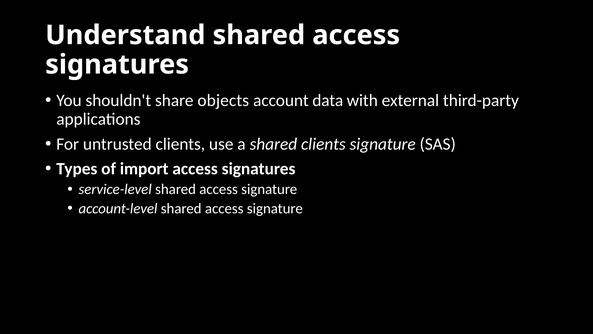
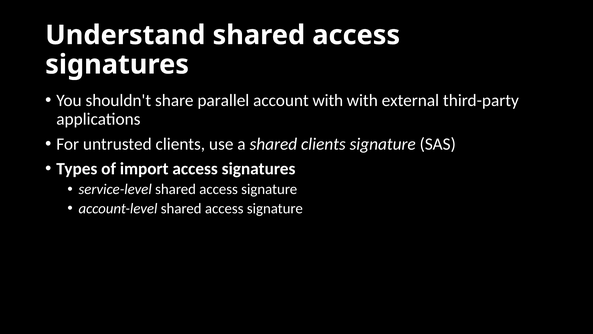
objects: objects -> parallel (223, 100)
account data: data -> with (328, 100)
